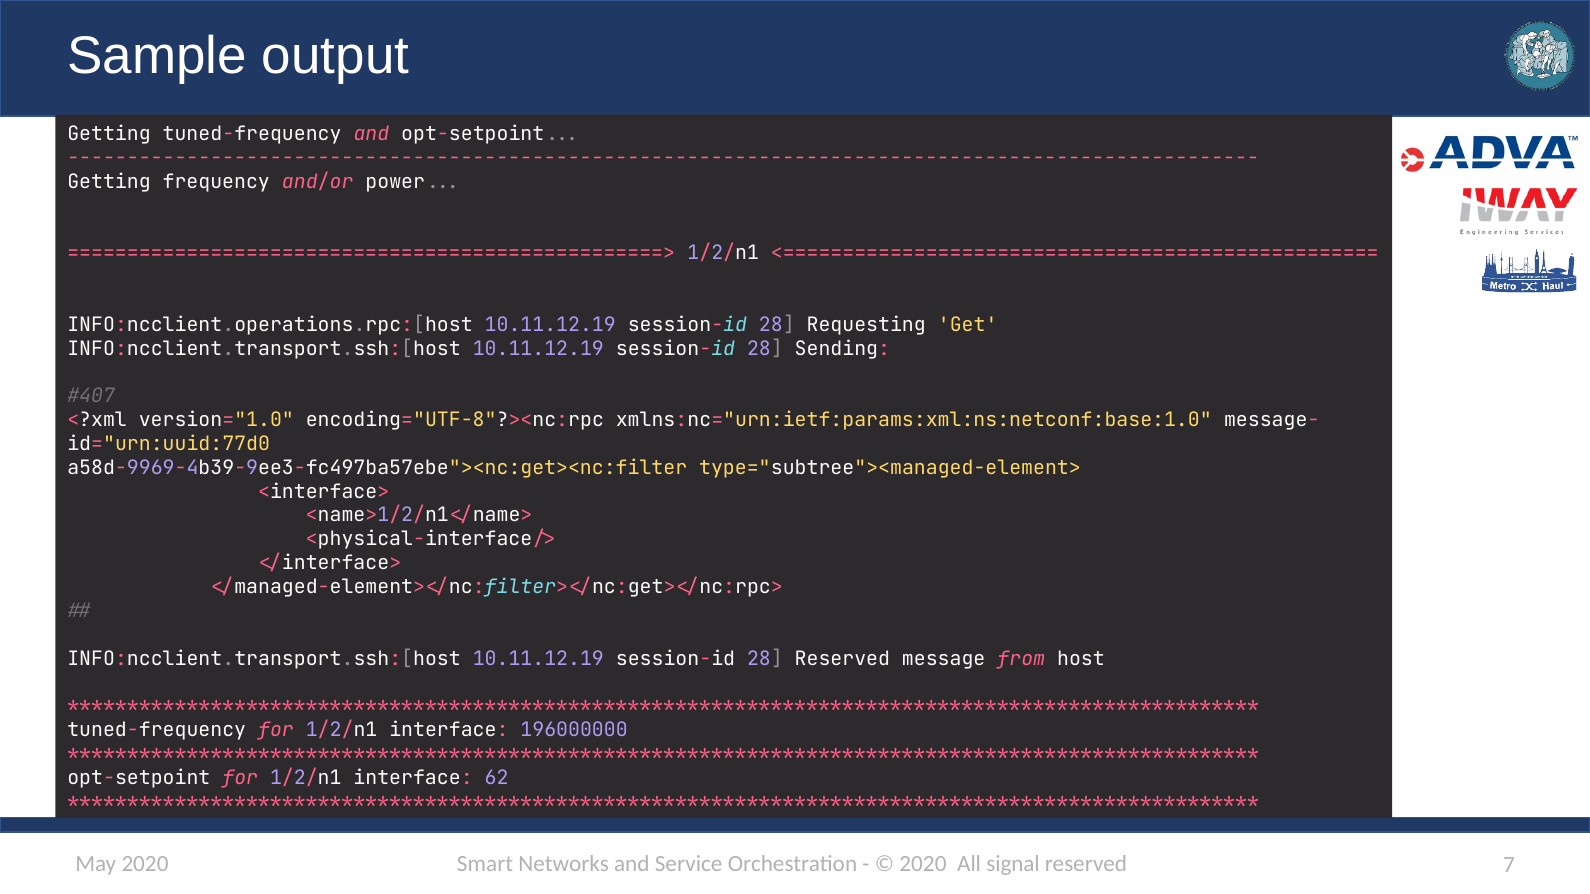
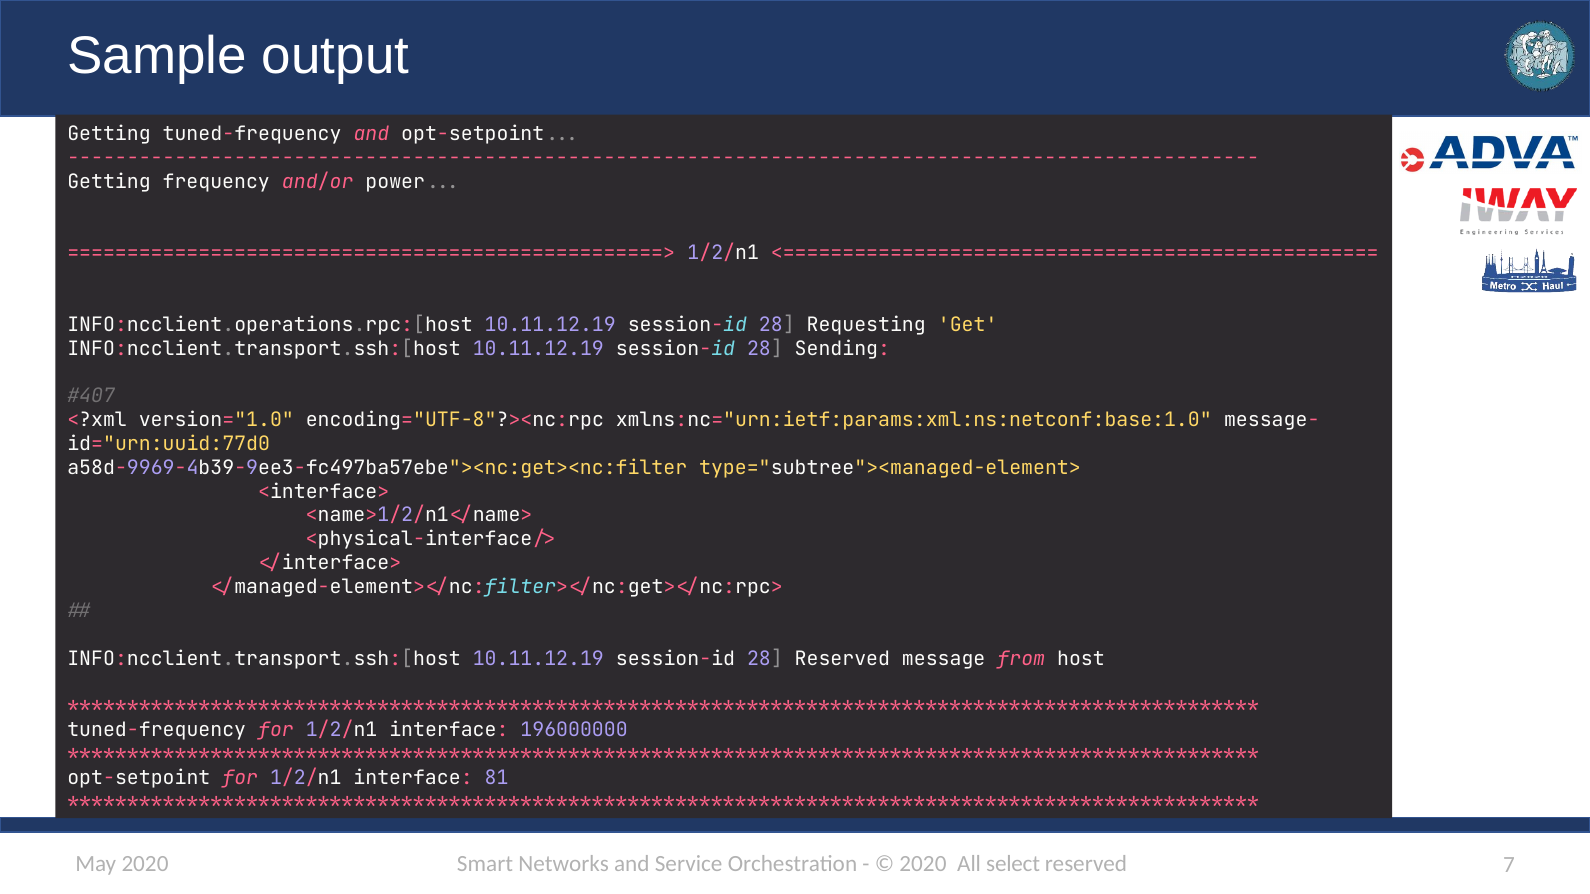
62: 62 -> 81 (497, 778)
signal: signal -> select (1013, 864)
